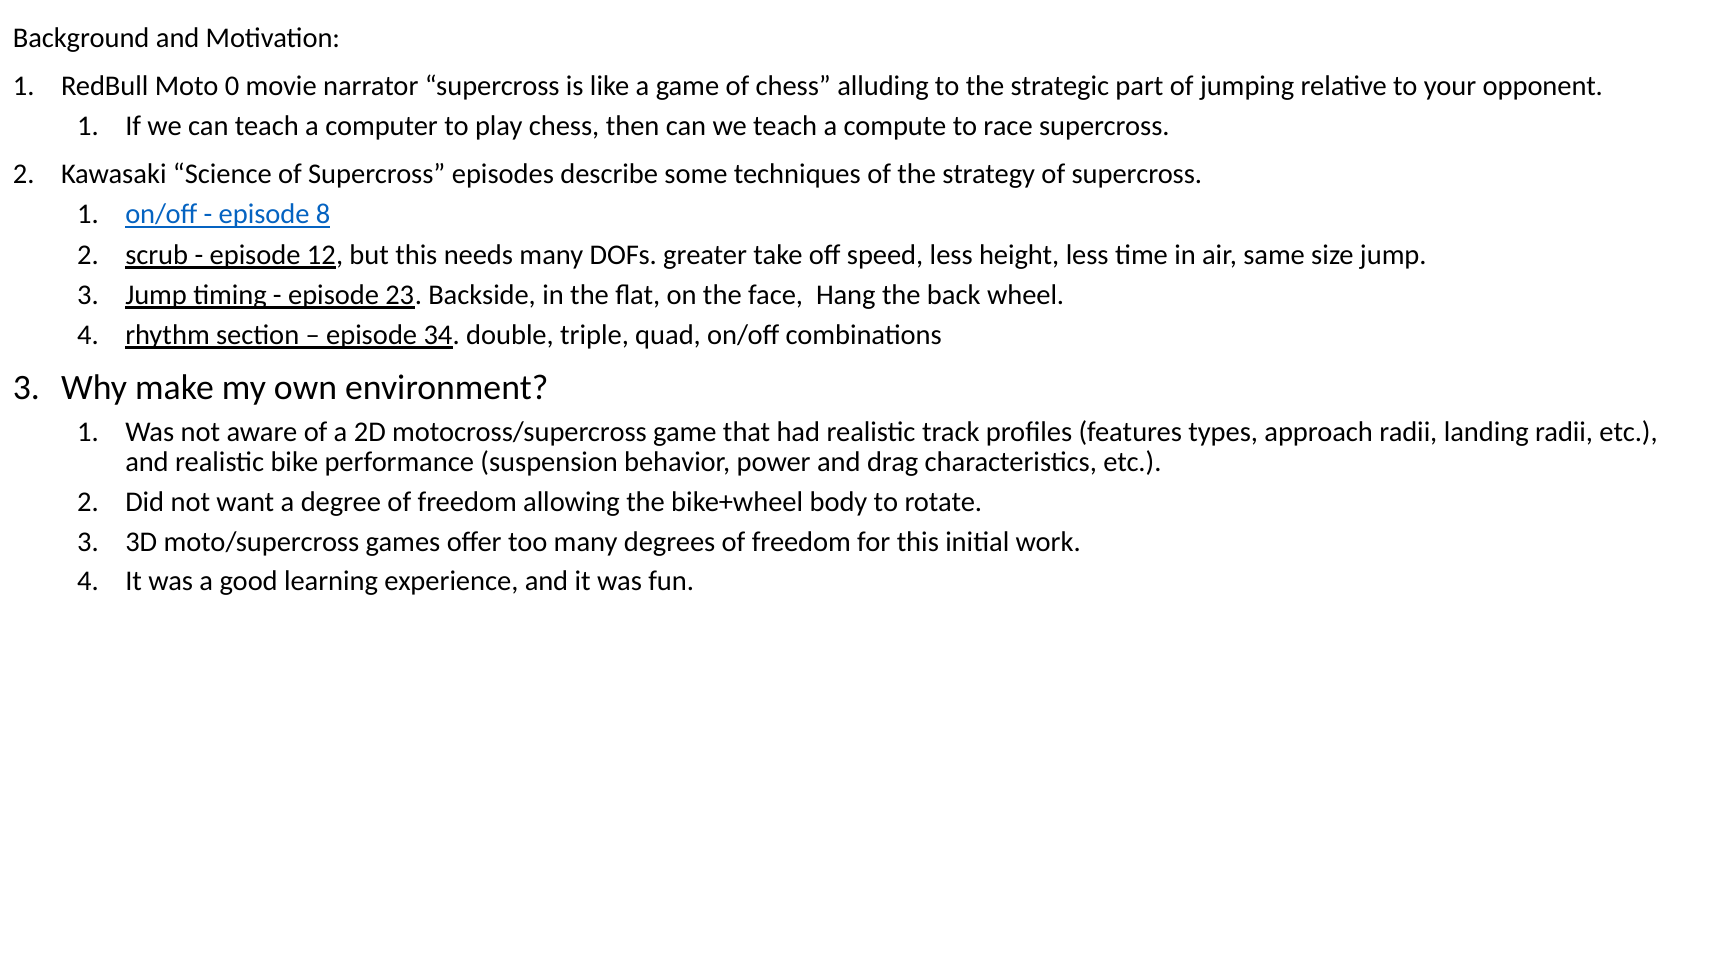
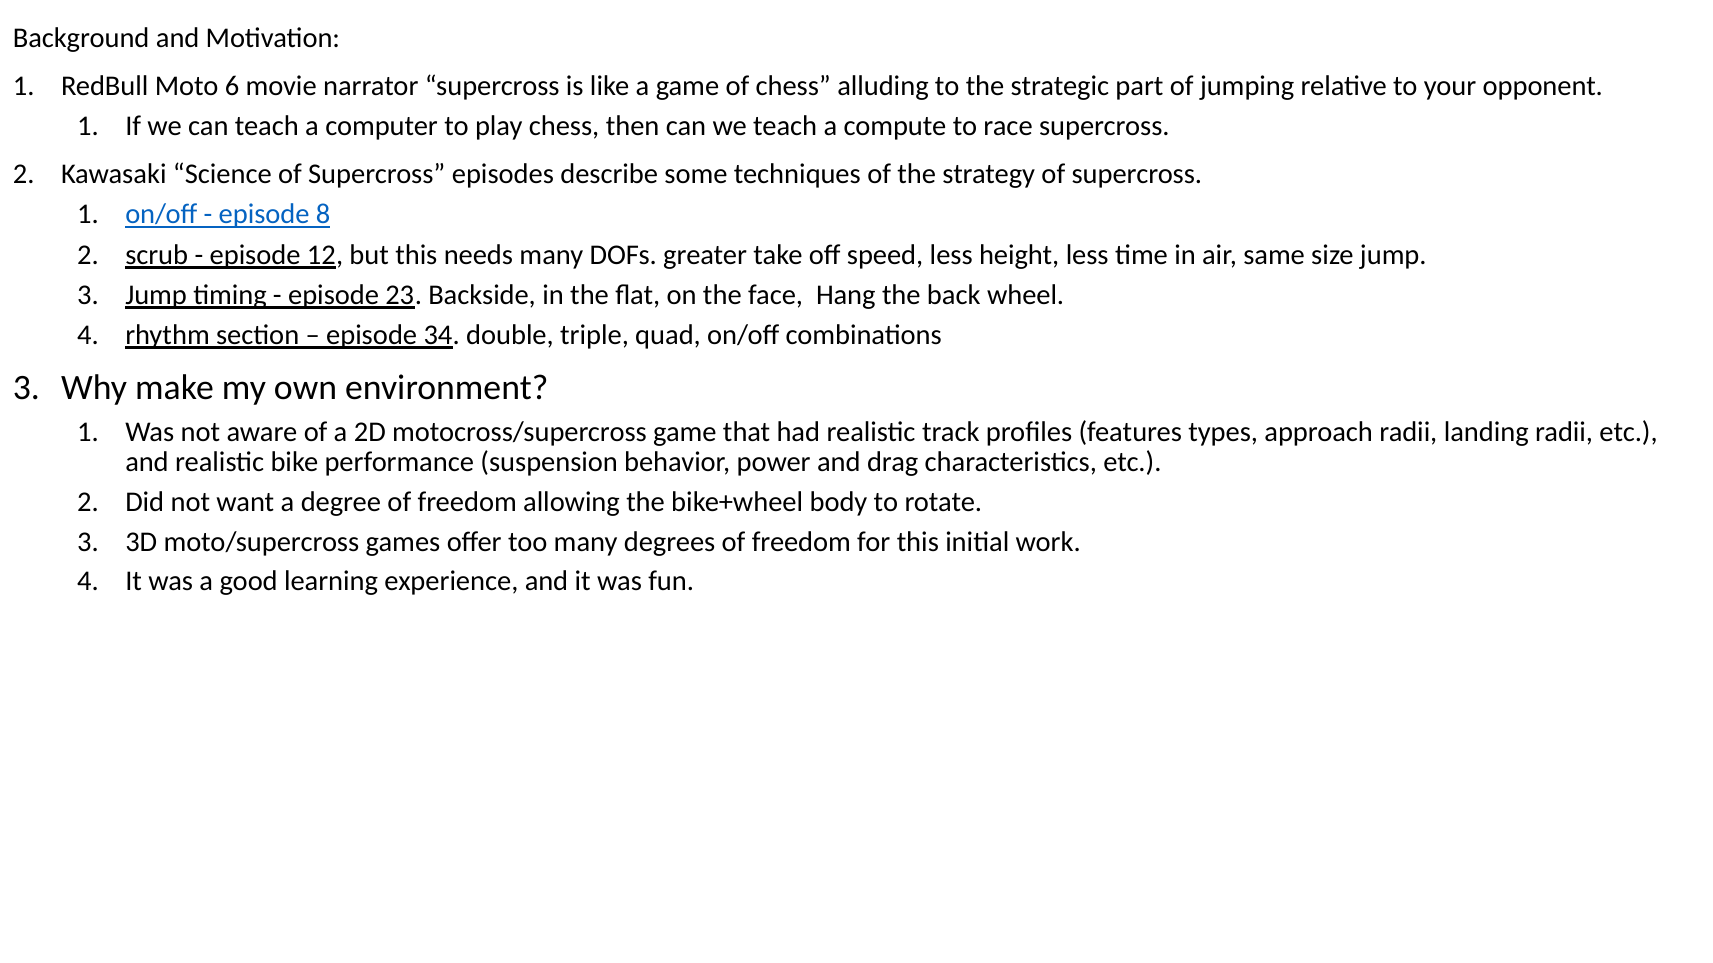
0: 0 -> 6 (232, 86)
